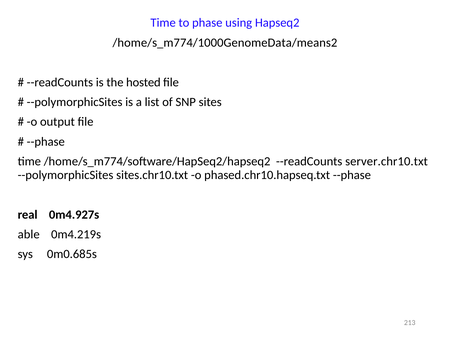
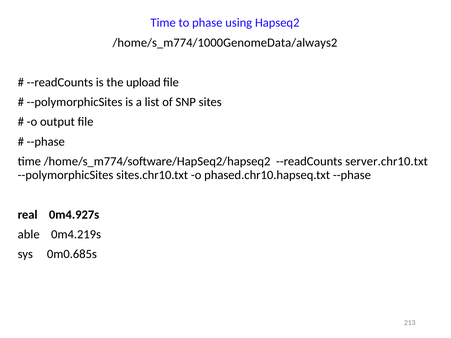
/home/s_m774/1000GenomeData/means2: /home/s_m774/1000GenomeData/means2 -> /home/s_m774/1000GenomeData/always2 (225, 43)
hosted: hosted -> upload (143, 82)
